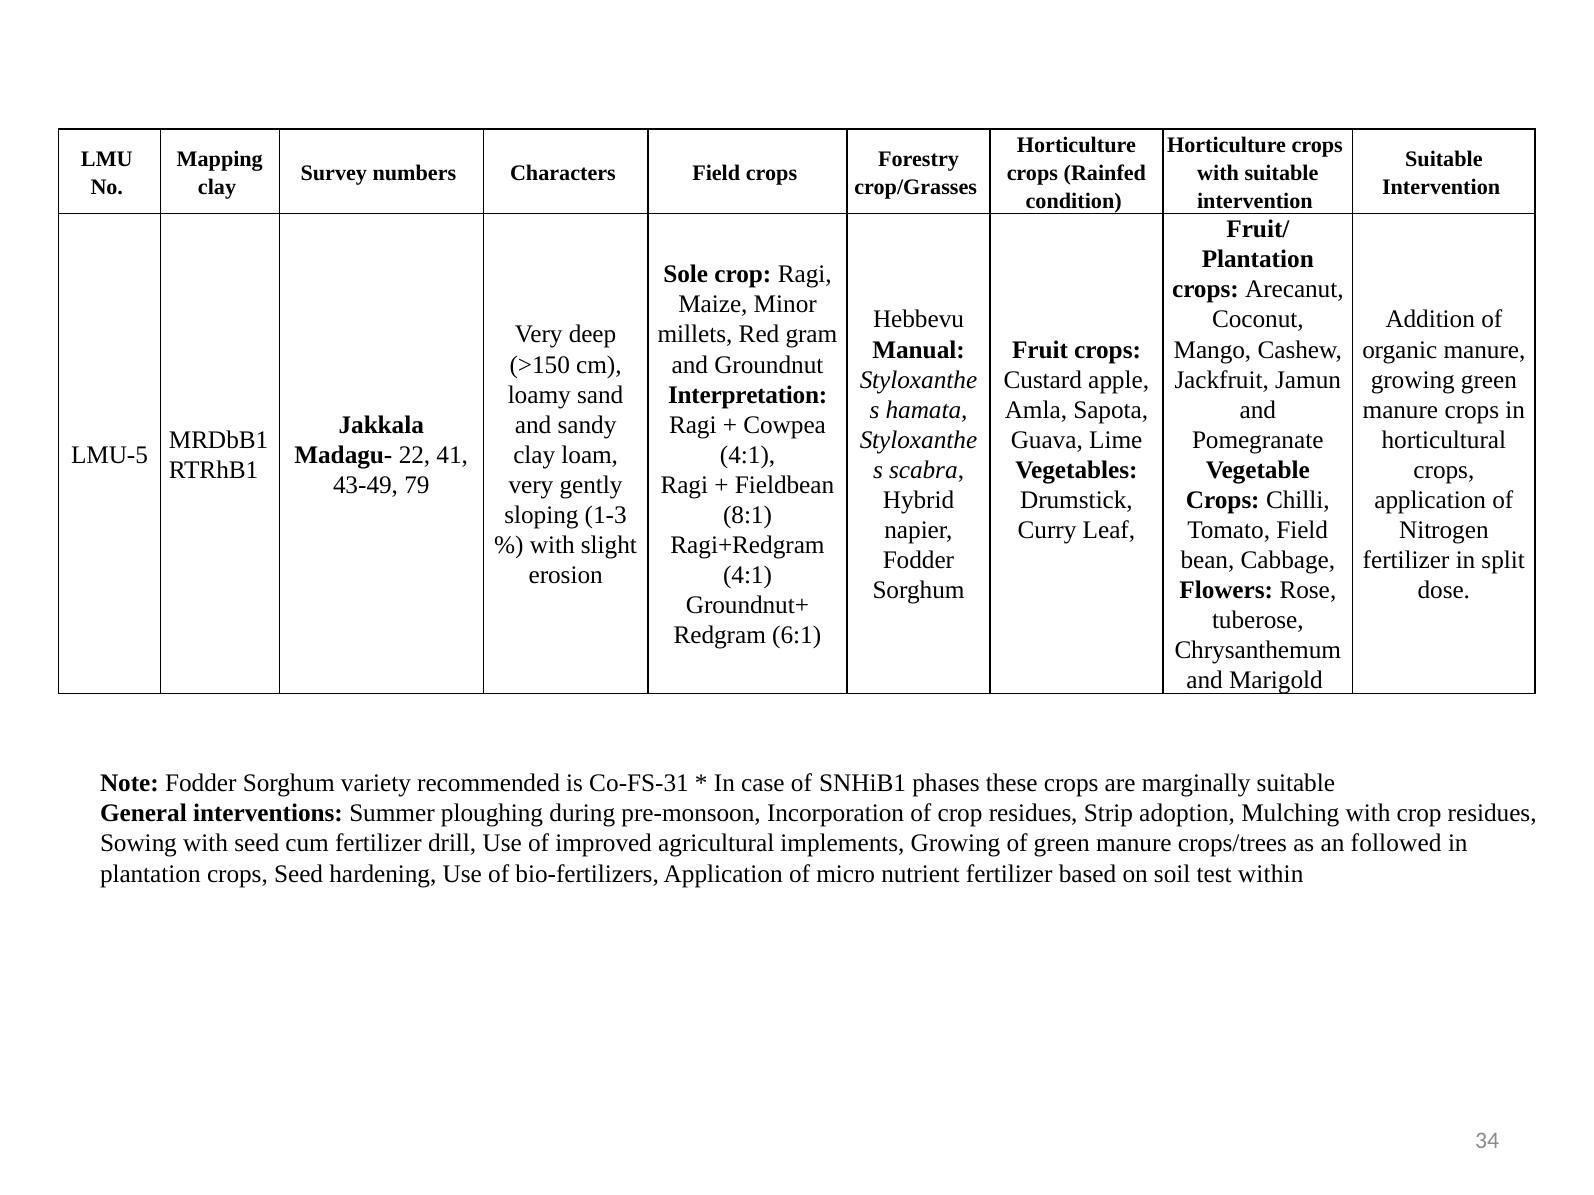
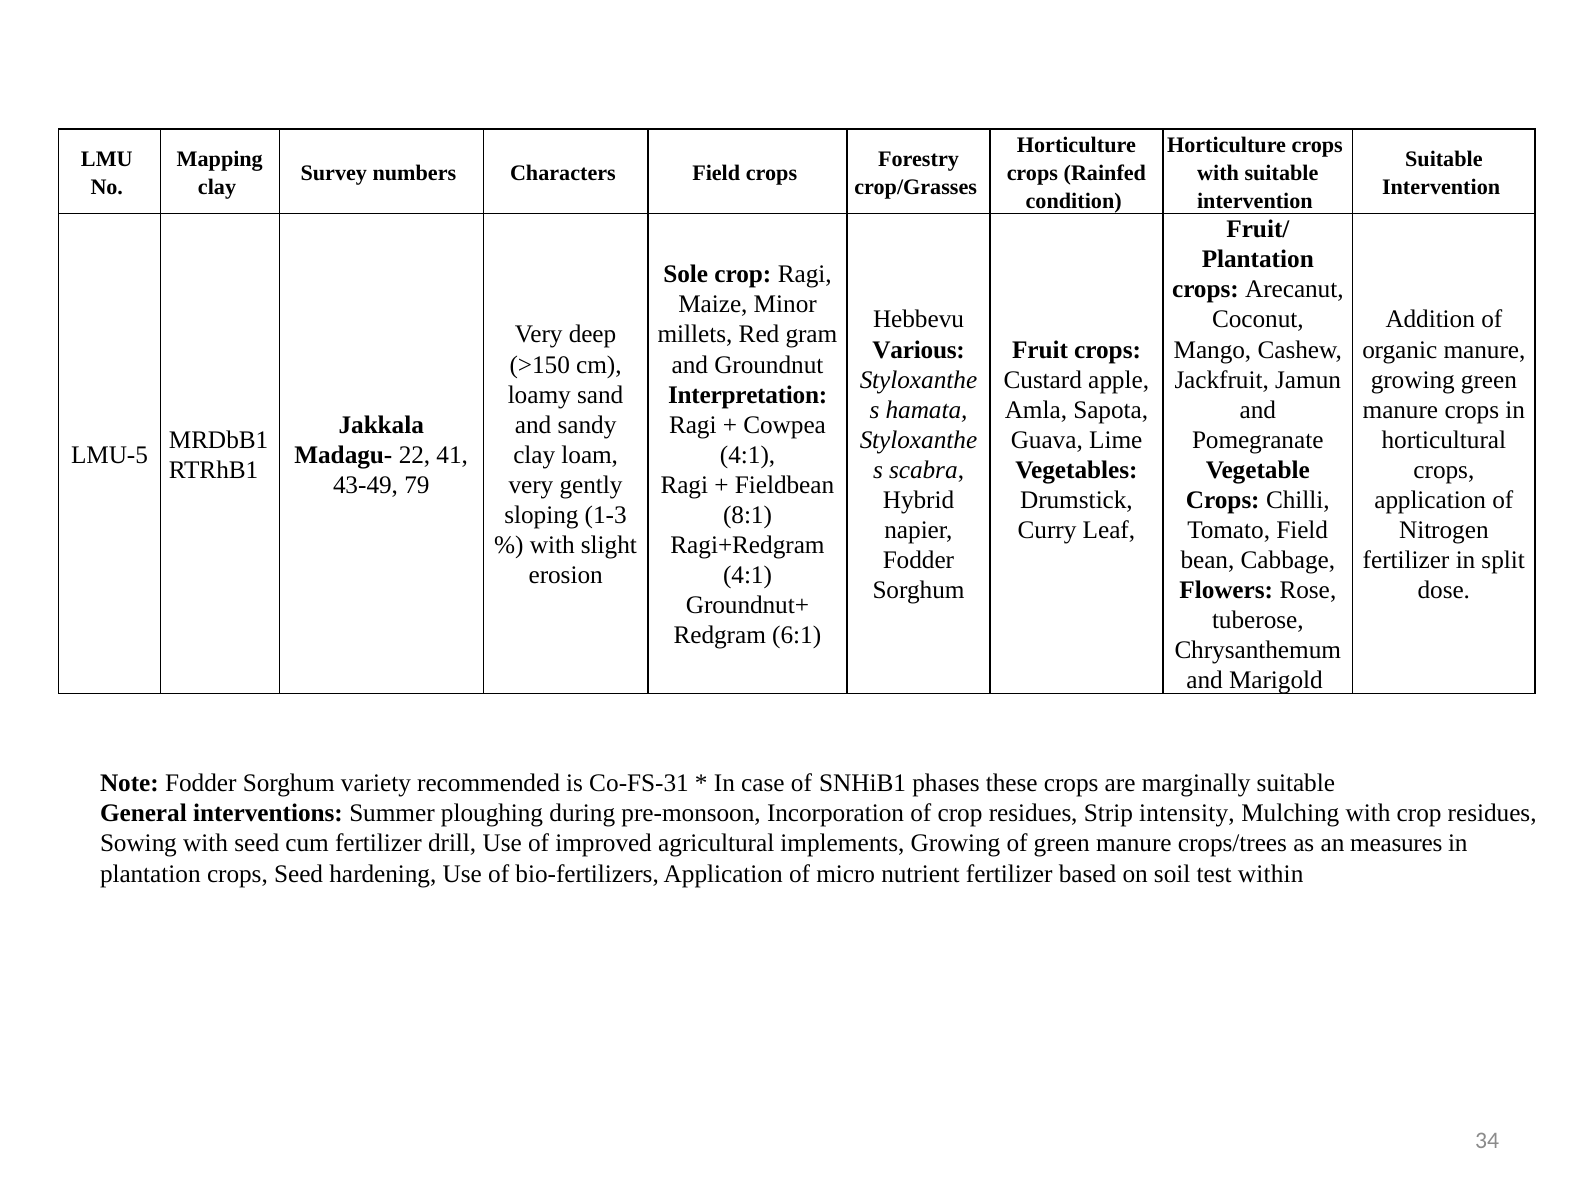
Manual: Manual -> Various (919, 350)
adoption: adoption -> intensity (1187, 813)
followed: followed -> measures (1396, 844)
